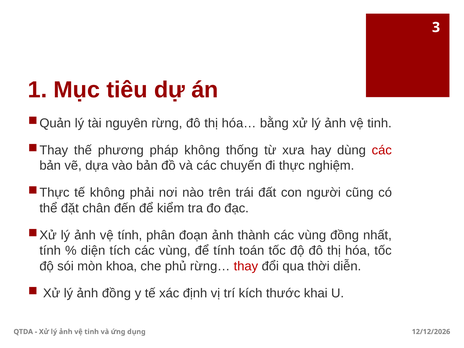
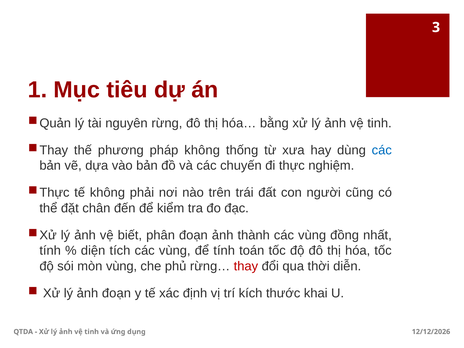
các colour: red -> blue (382, 150)
vệ tính: tính -> biết (130, 235)
mòn khoa: khoa -> vùng (122, 266)
ảnh đồng: đồng -> đoạn (116, 293)
